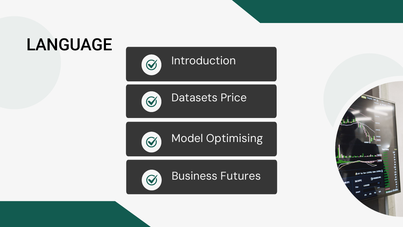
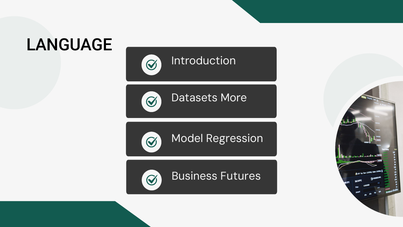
Price: Price -> More (234, 98)
Optimising: Optimising -> Regression (235, 138)
